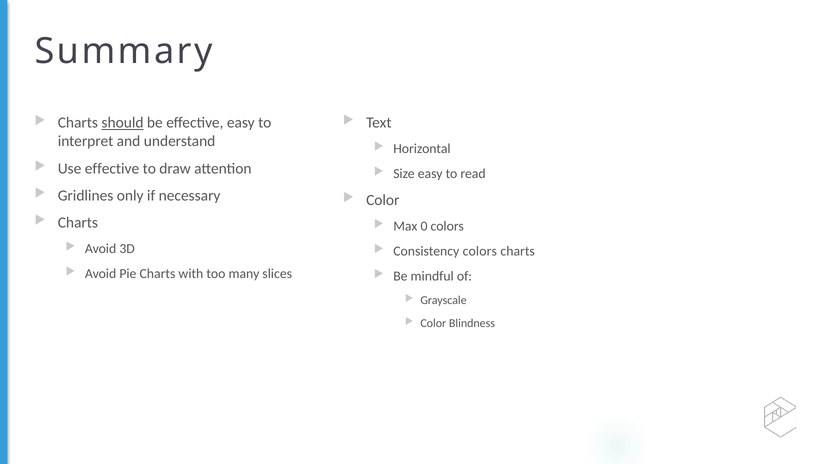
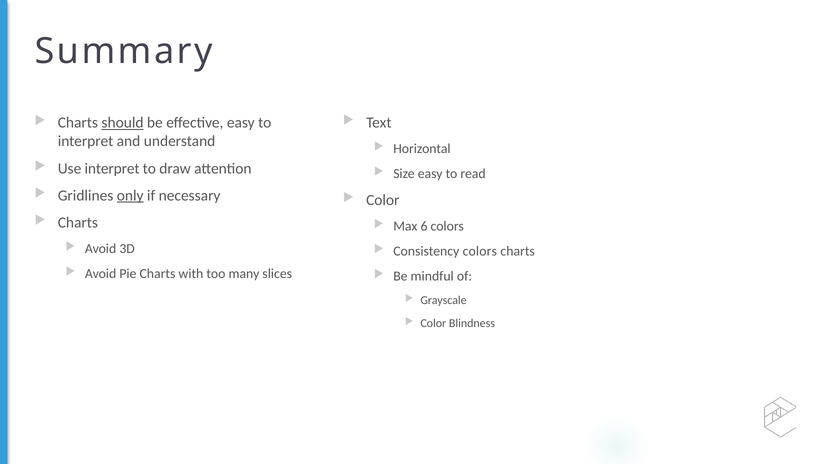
Use effective: effective -> interpret (112, 169)
only underline: none -> present (130, 196)
0: 0 -> 6 (424, 226)
